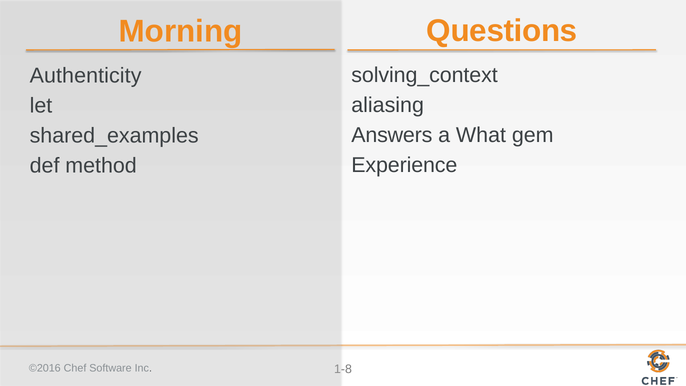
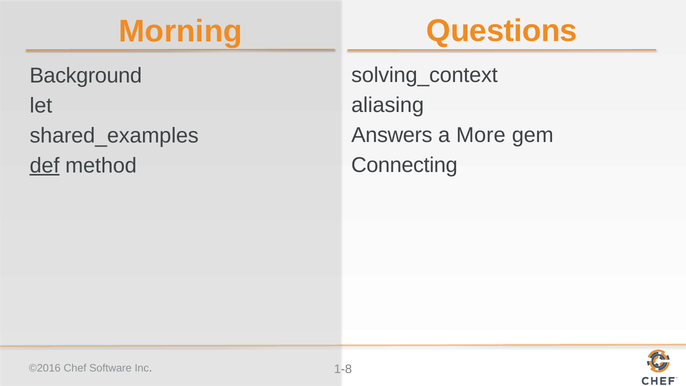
Authenticity: Authenticity -> Background (86, 76)
What: What -> More (481, 135)
Experience: Experience -> Connecting (404, 165)
def underline: none -> present (45, 166)
